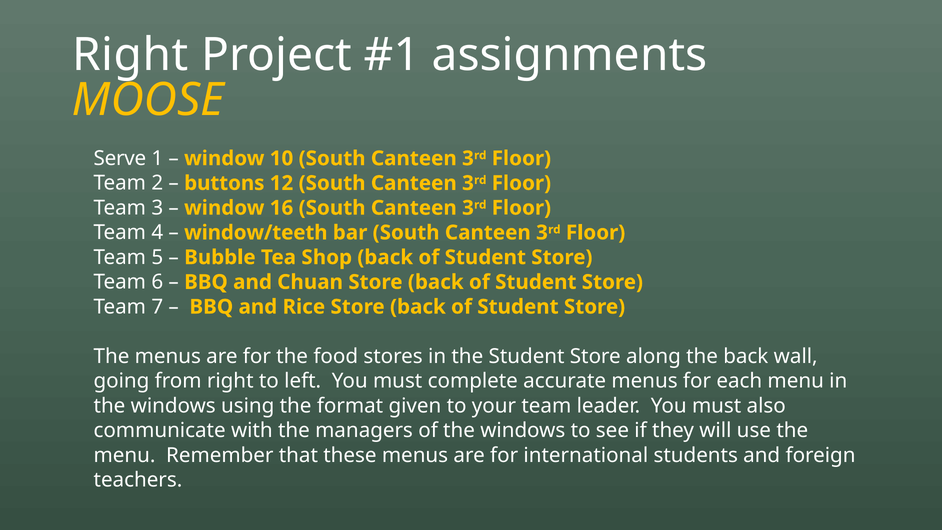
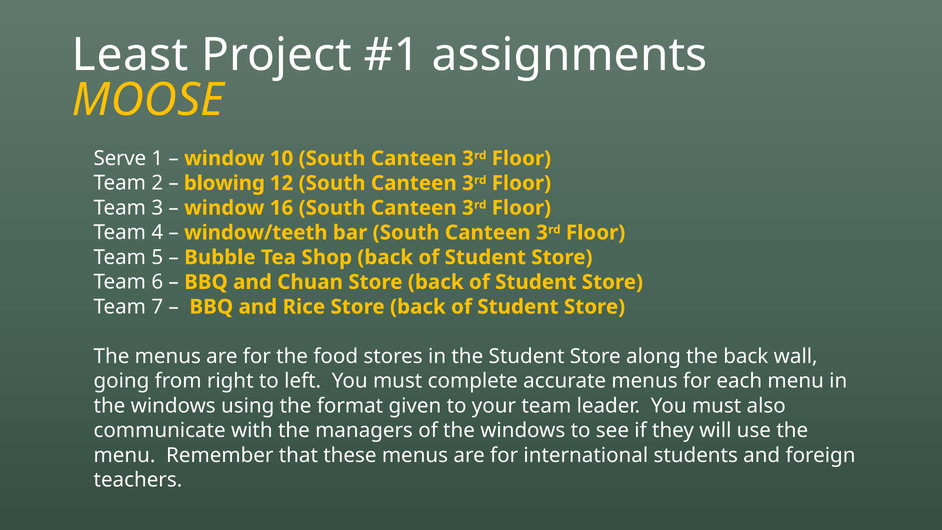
Right: Right -> Least (130, 55)
buttons: buttons -> blowing (224, 183)
